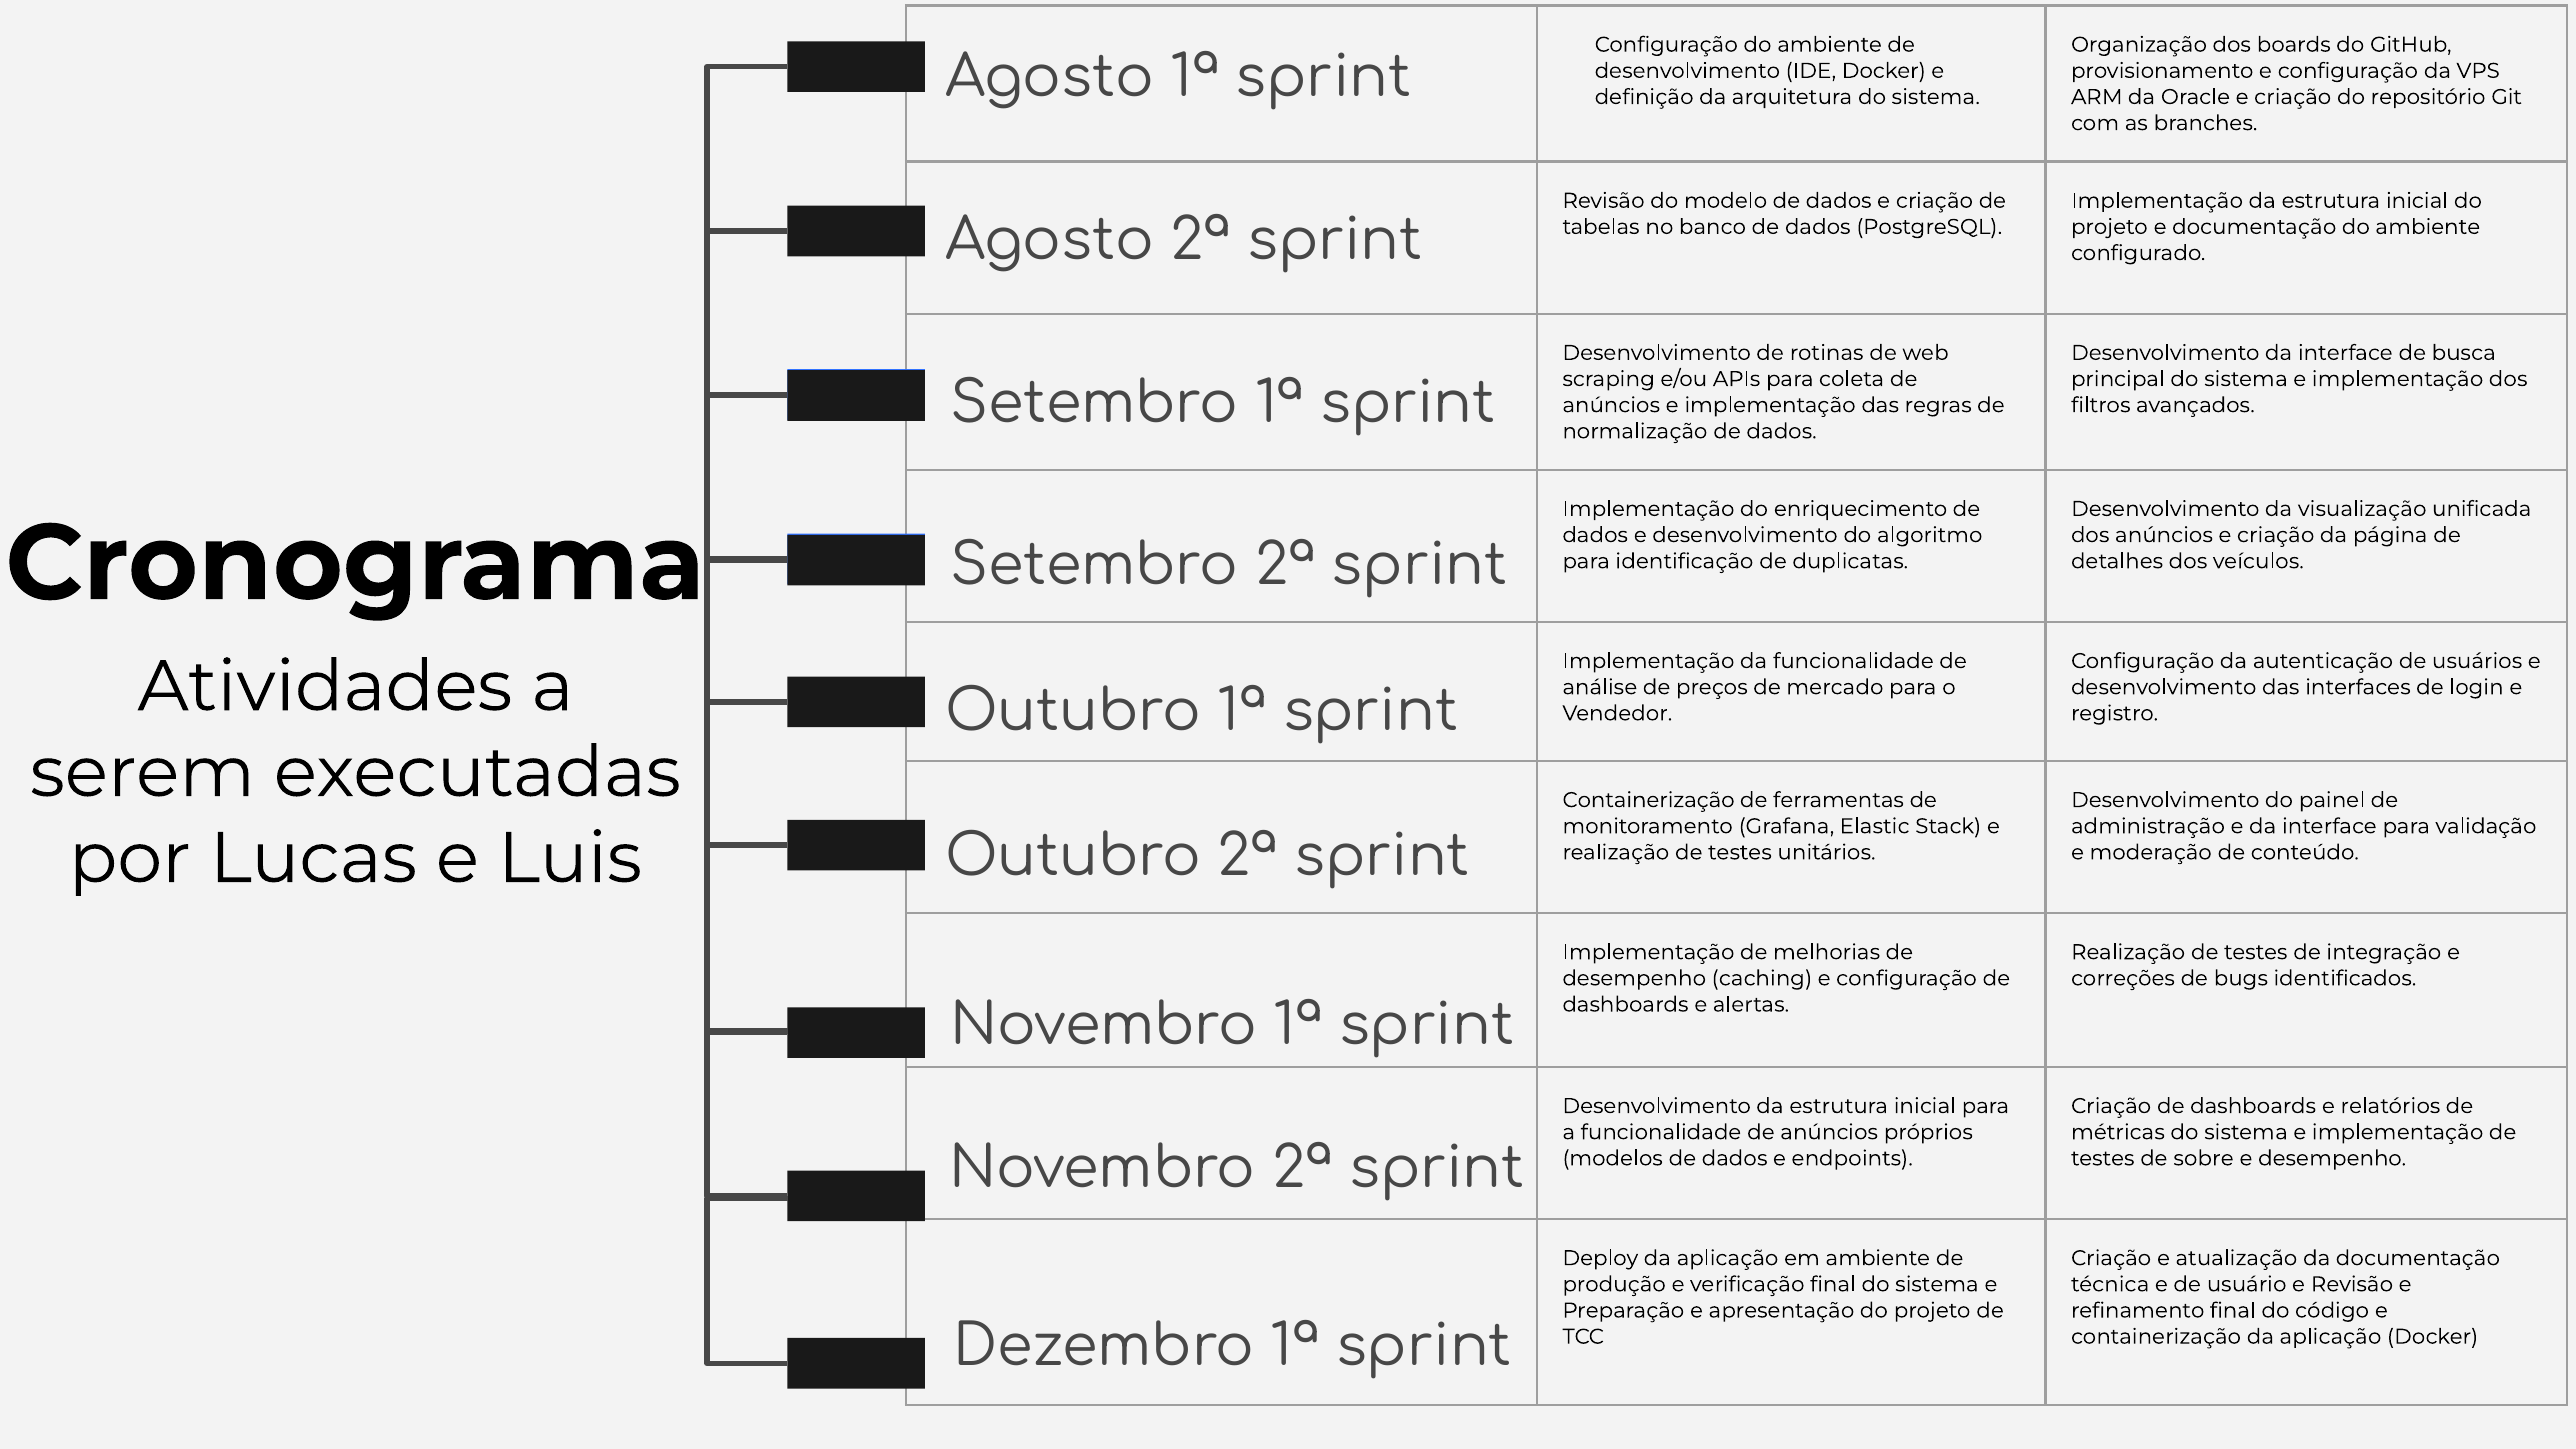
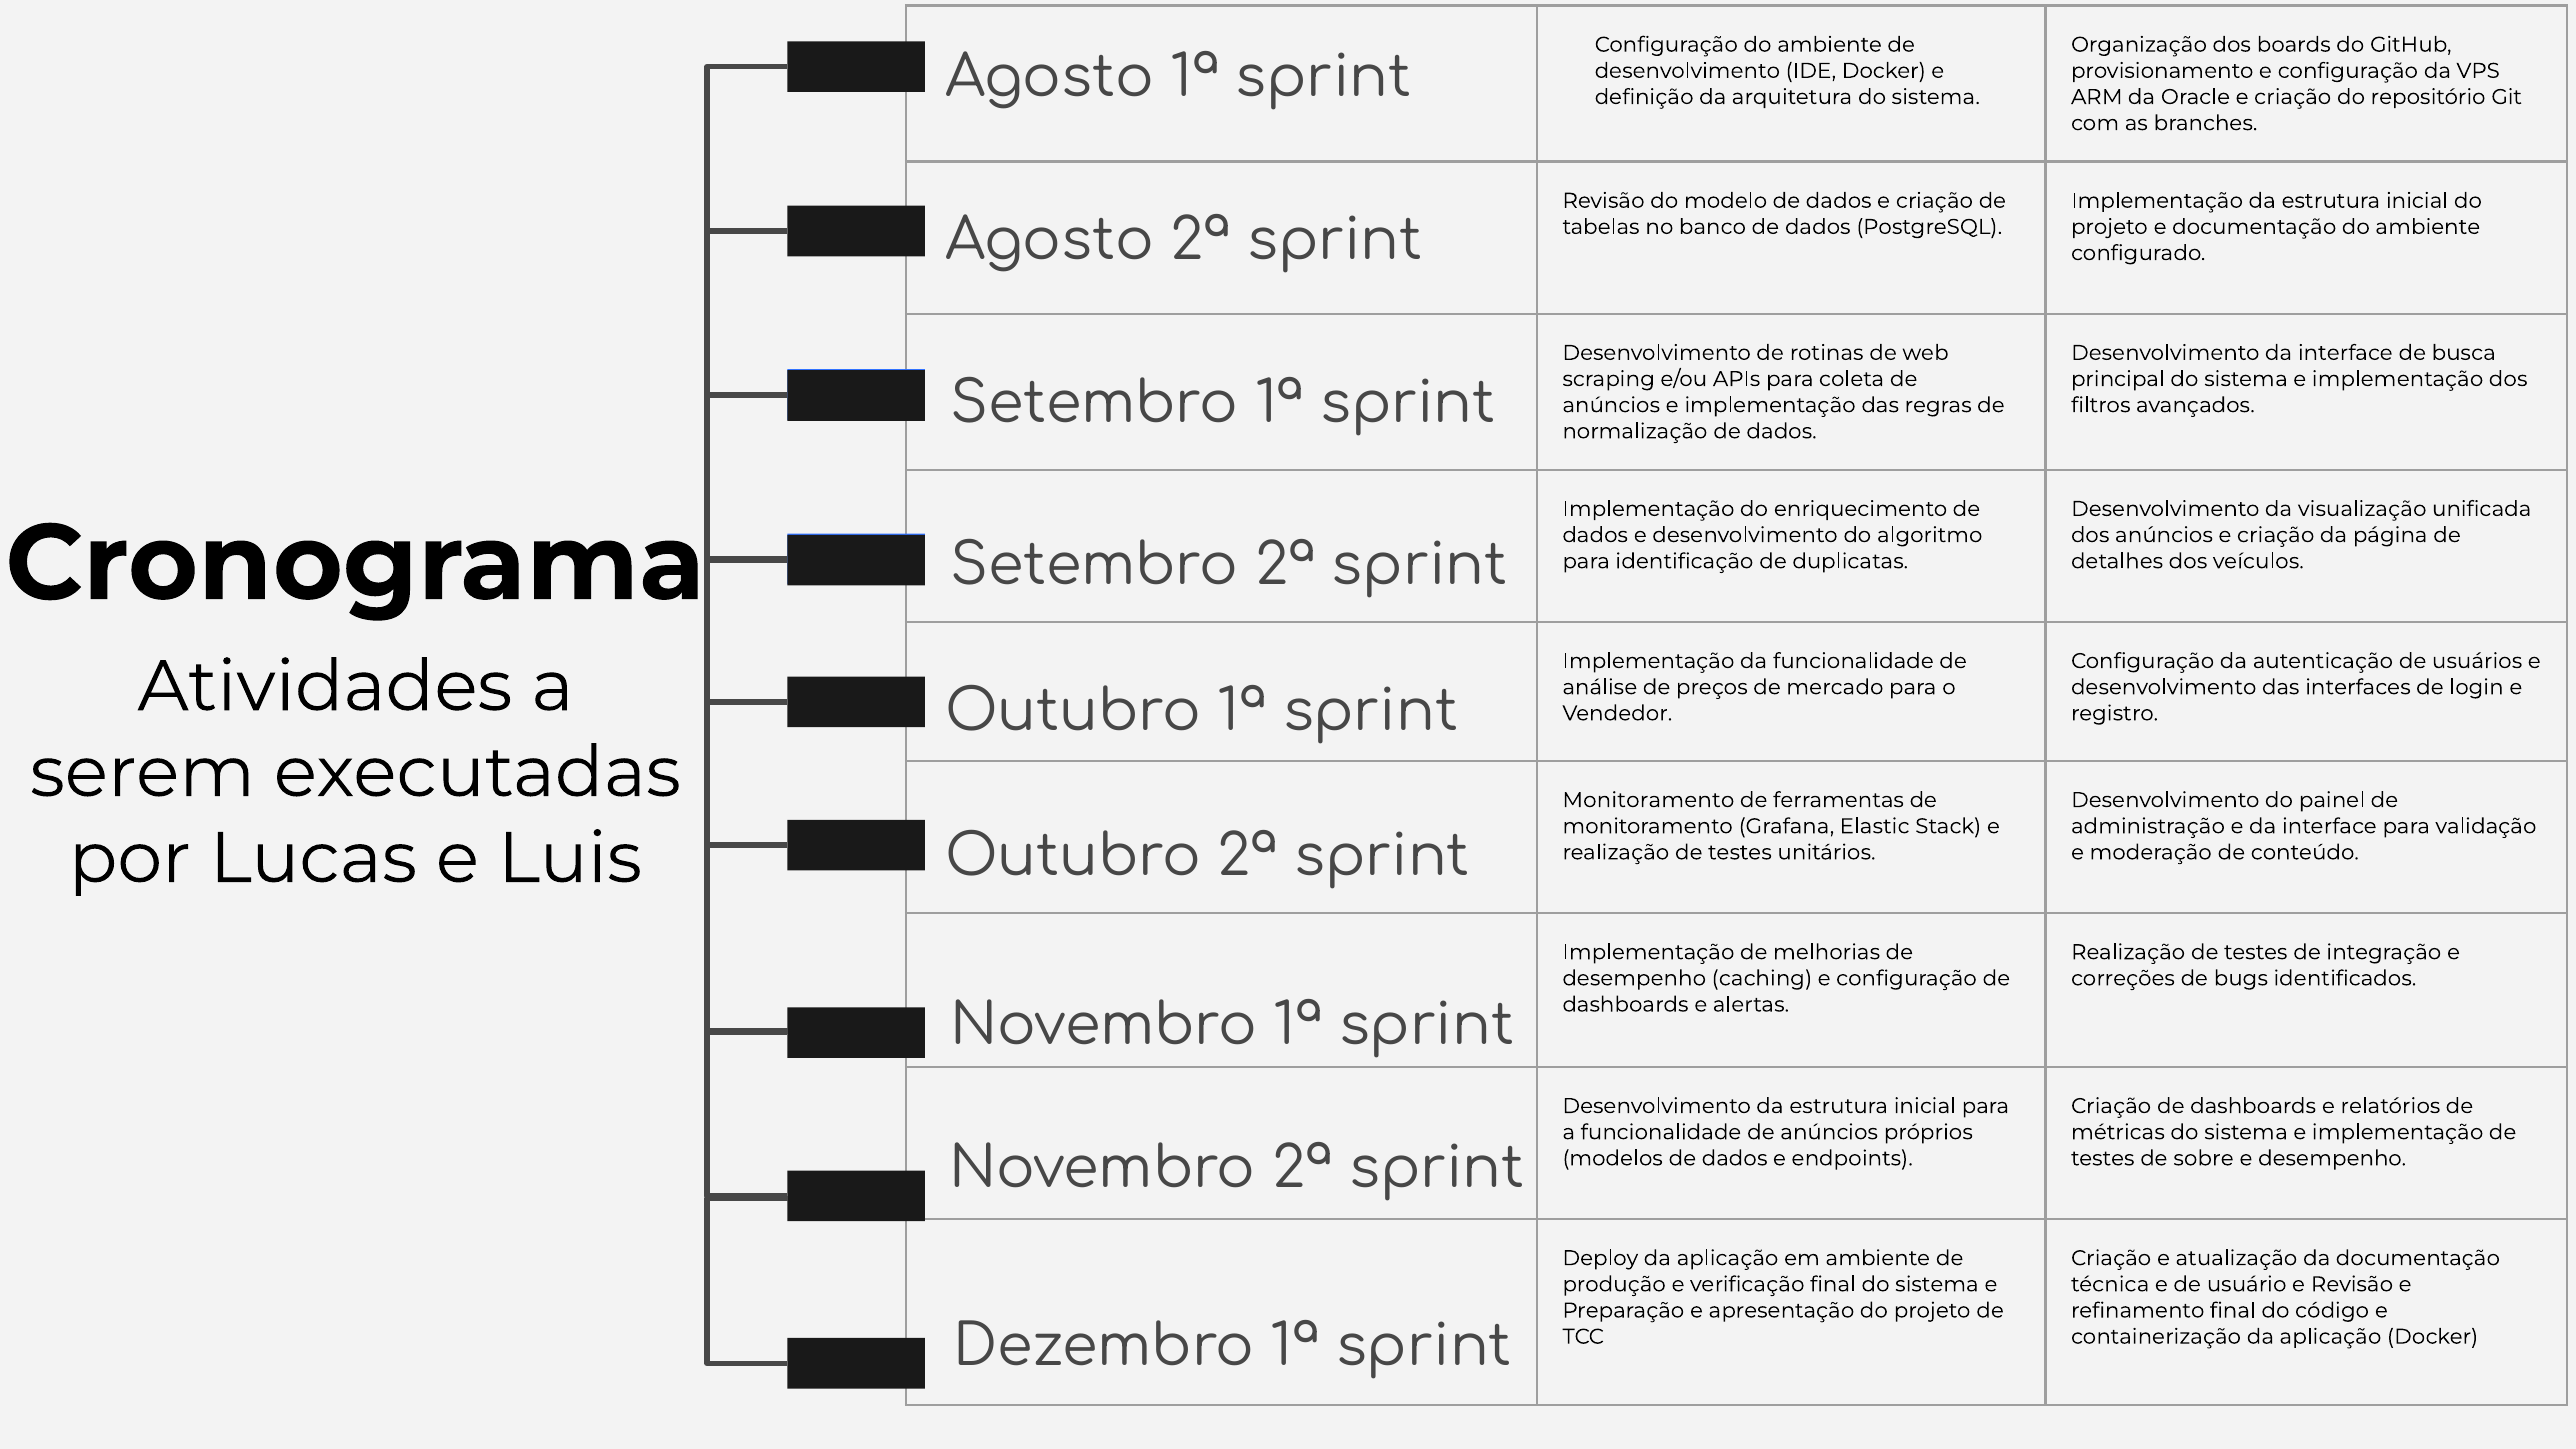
Containerização: Containerização -> Monitoramento (1648, 800)
